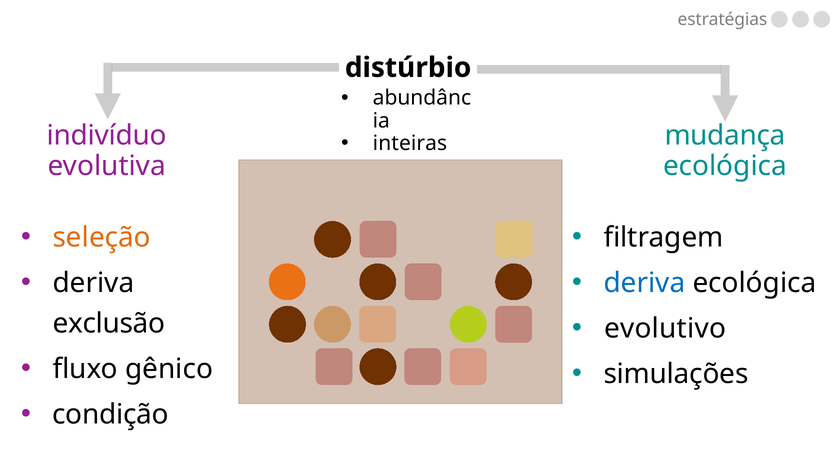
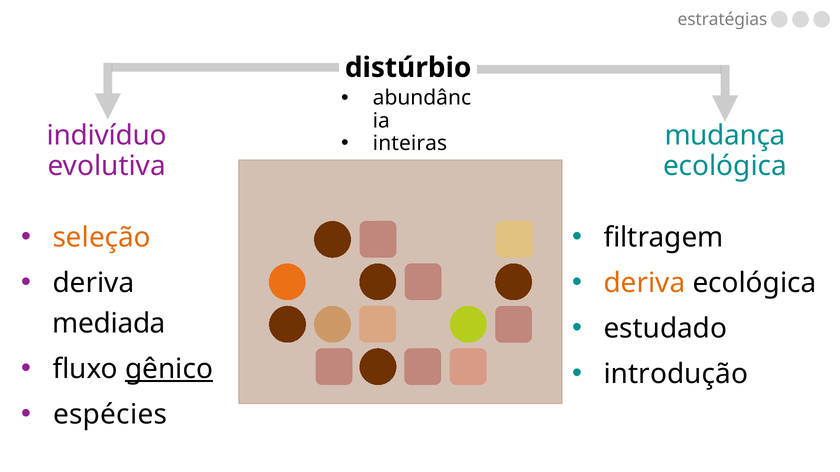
deriva colour: blue -> orange (644, 283)
evolutivo: evolutivo -> estudado (665, 329)
exclusão: exclusão -> mediada (109, 324)
gênico underline: none -> present (169, 369)
simulações: simulações -> introdução (676, 375)
condição: condição -> espécies (110, 415)
